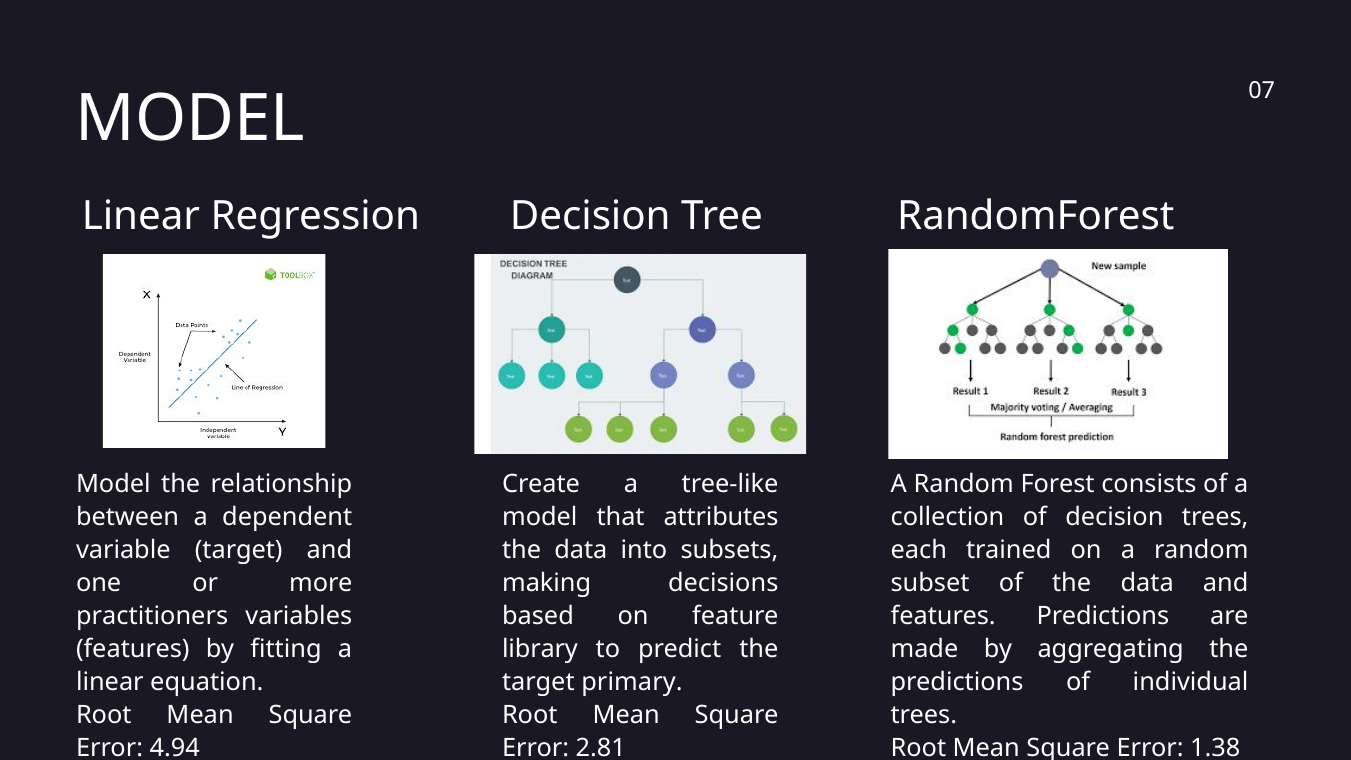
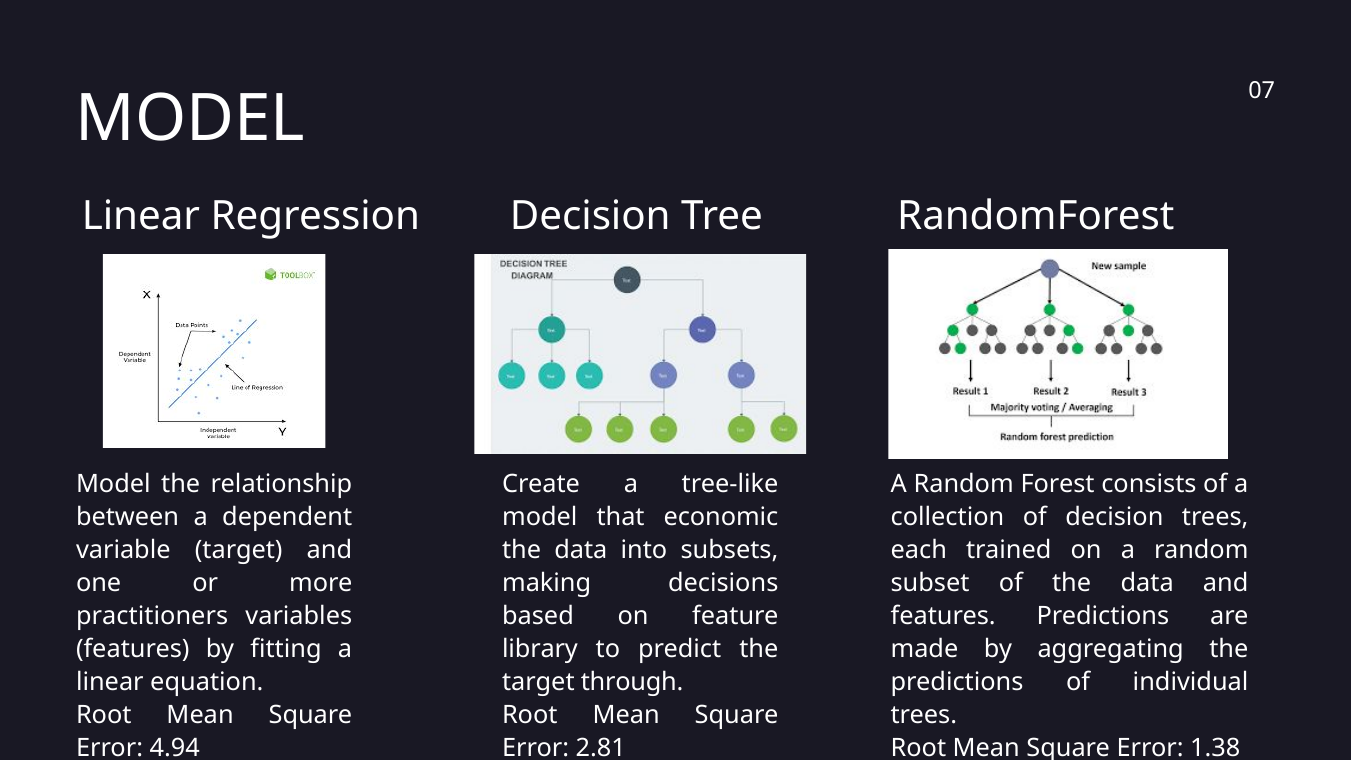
attributes: attributes -> economic (721, 518)
primary: primary -> through (632, 682)
